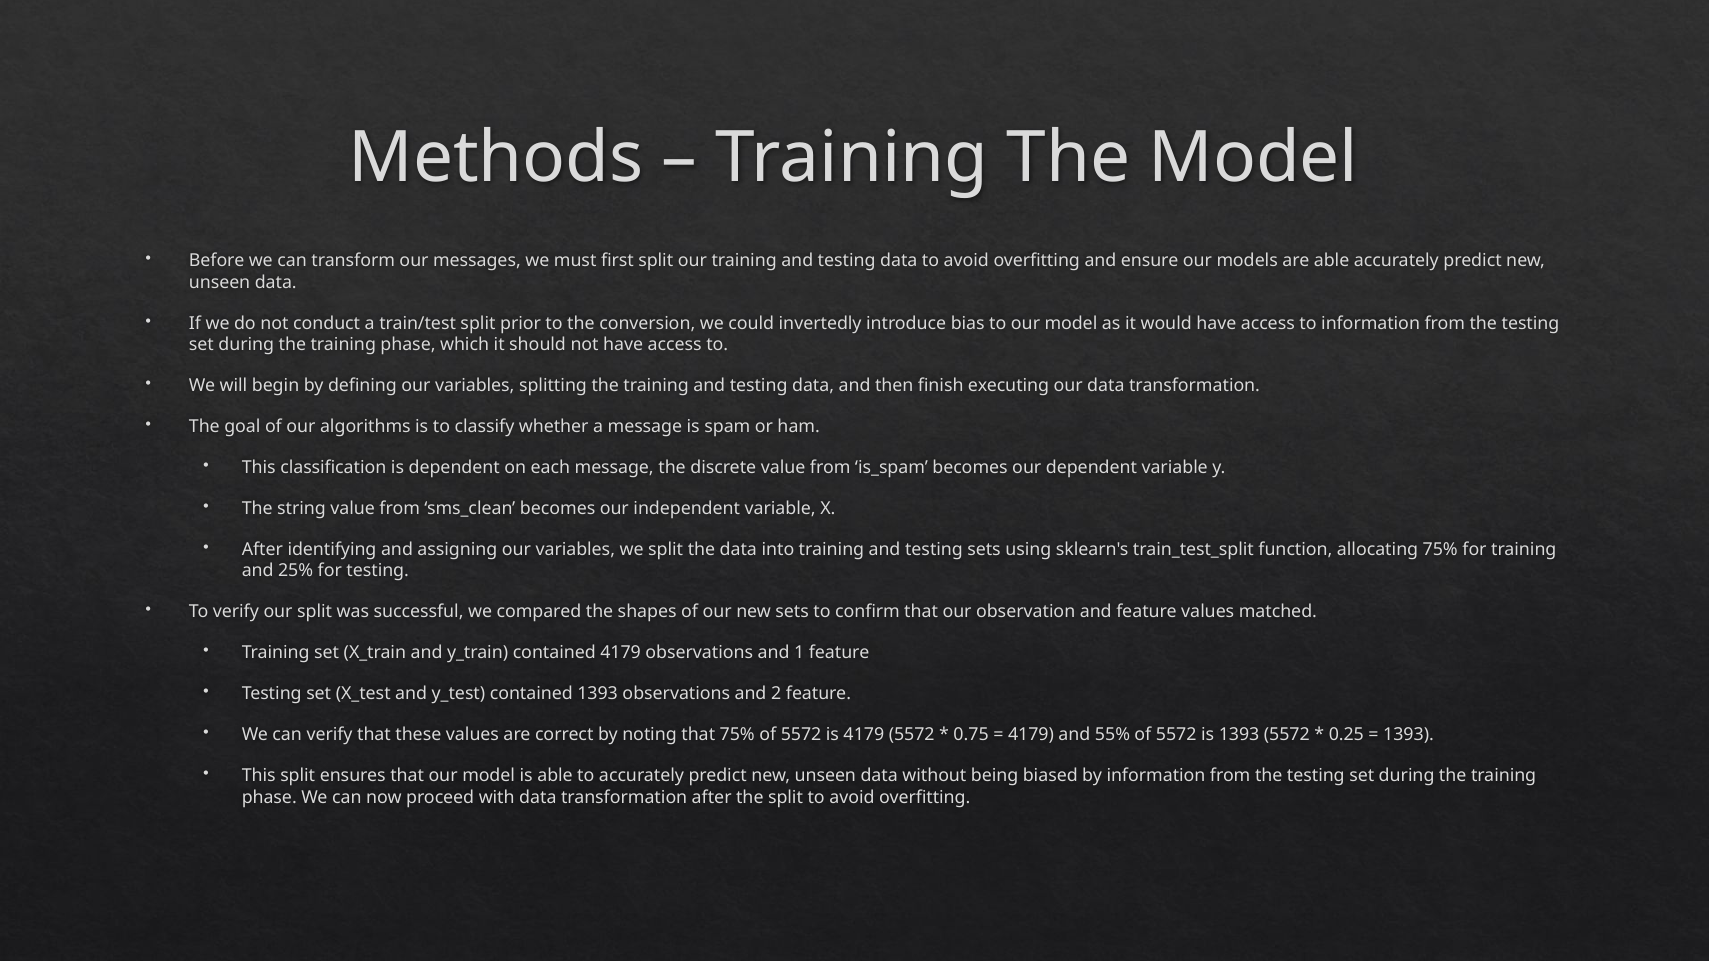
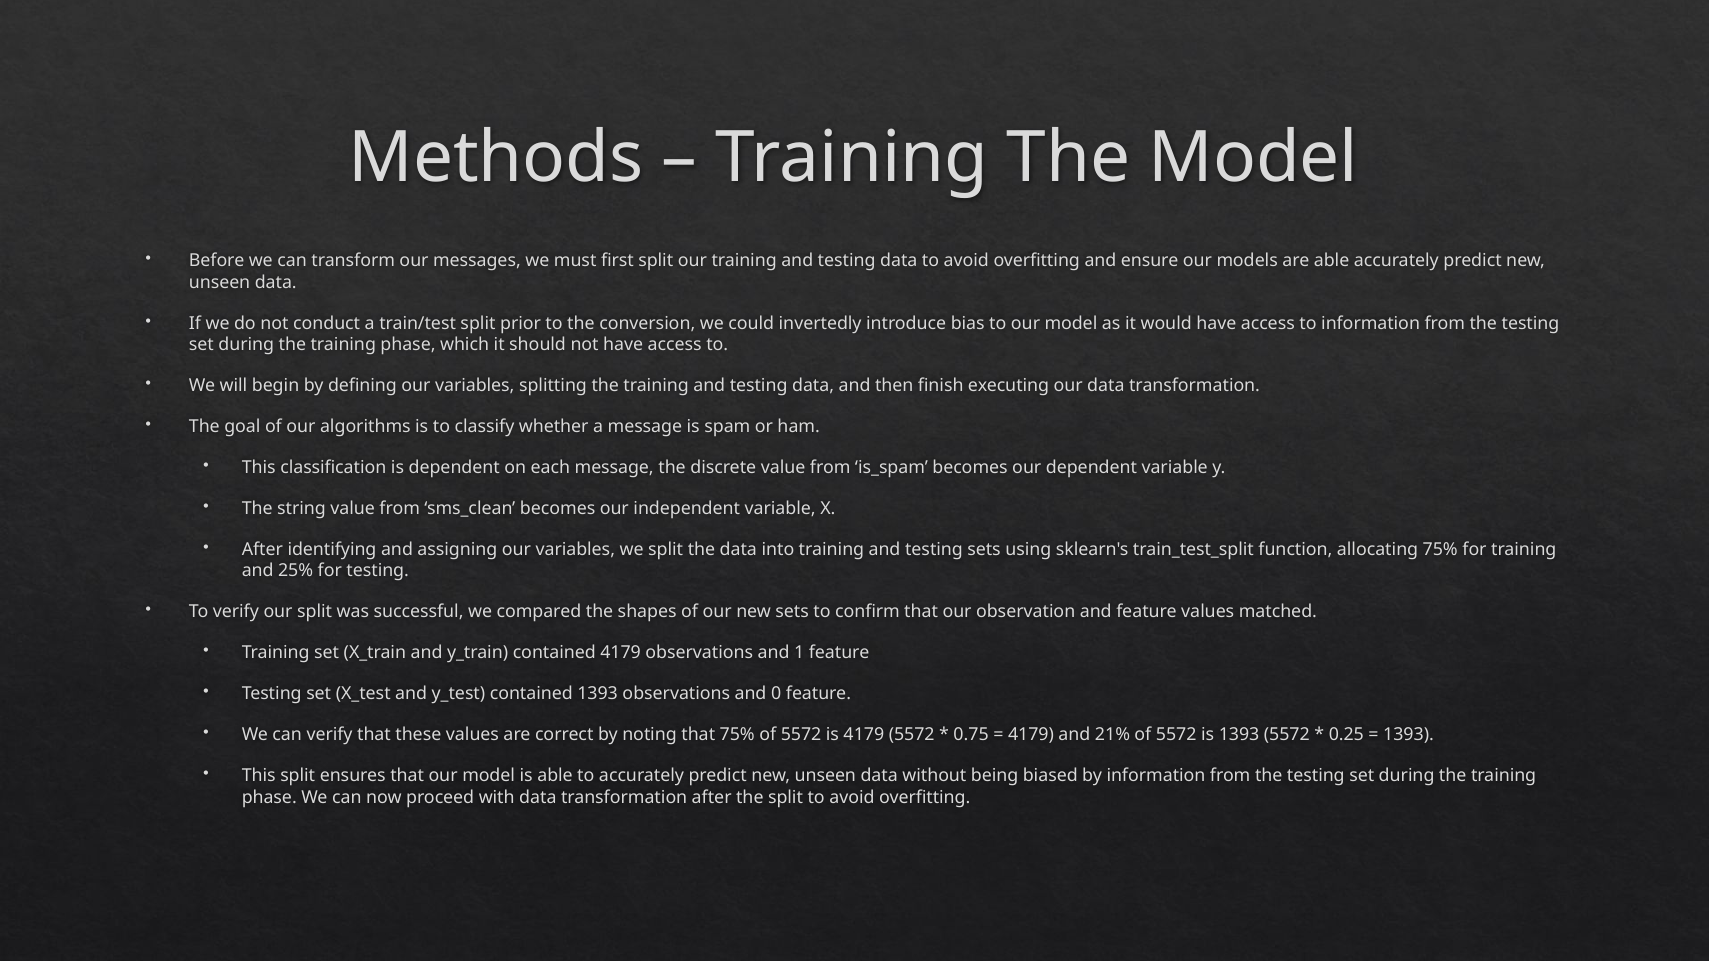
2: 2 -> 0 (776, 694)
55%: 55% -> 21% (1113, 735)
